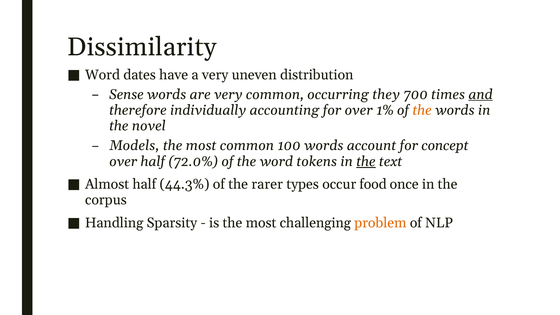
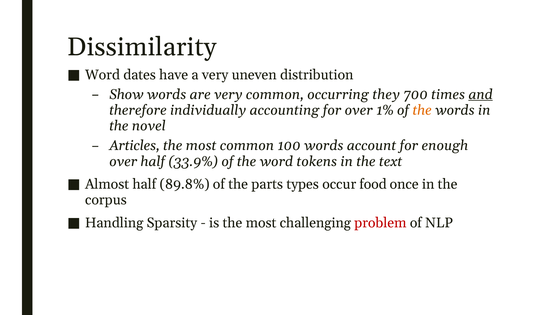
Sense: Sense -> Show (126, 94)
Models: Models -> Articles (134, 146)
concept: concept -> enough (445, 146)
72.0%: 72.0% -> 33.9% (193, 161)
the underline: present -> none (366, 161)
44.3%: 44.3% -> 89.8% (185, 184)
rarer: rarer -> parts (267, 184)
problem colour: orange -> red (380, 223)
